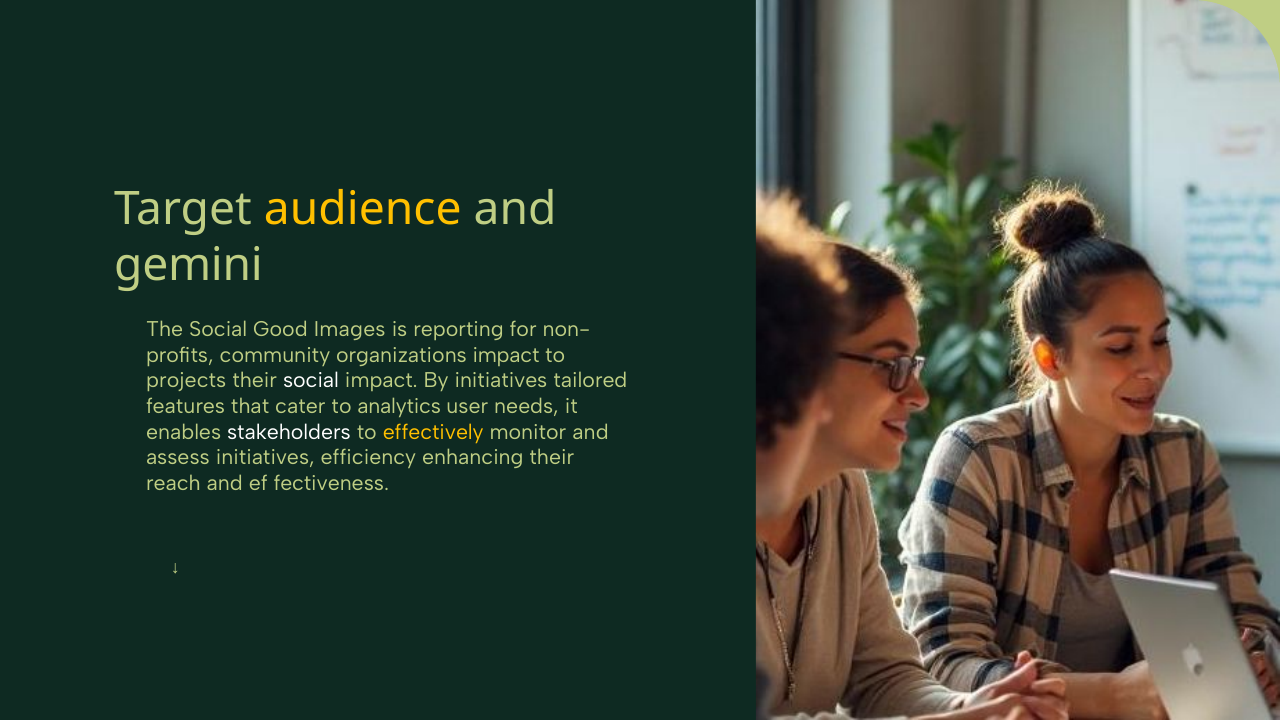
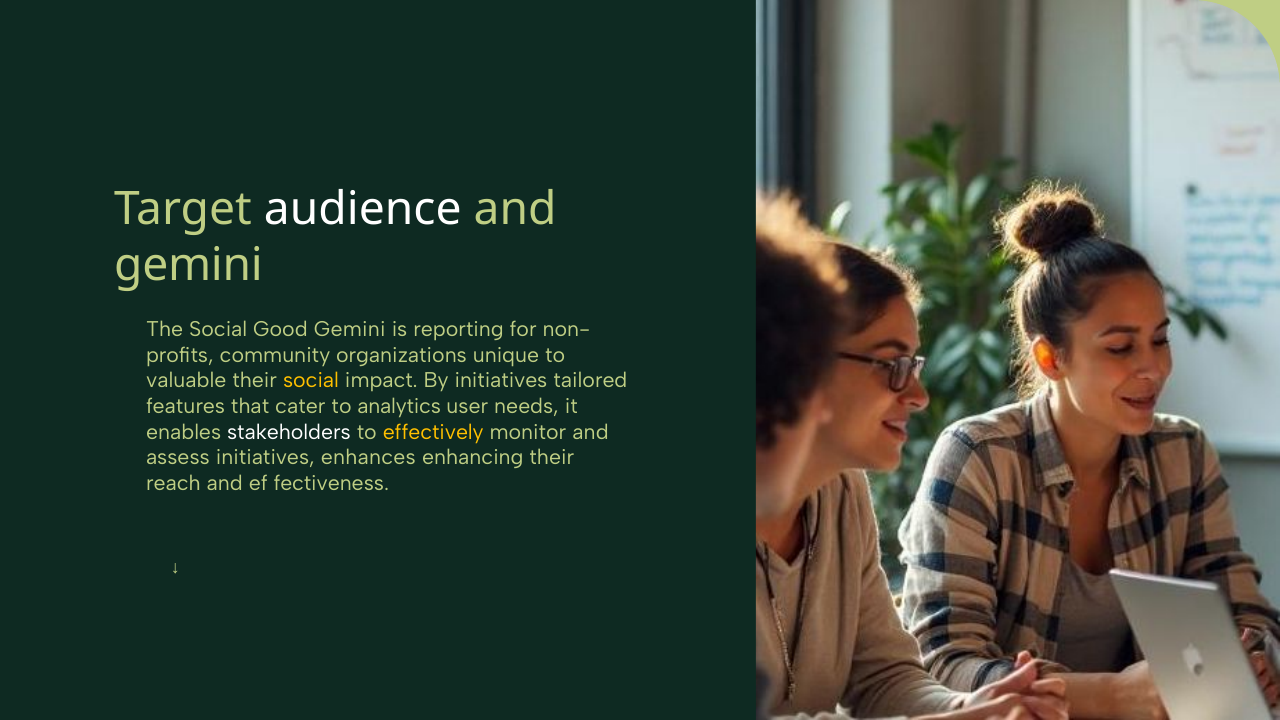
audience colour: yellow -> white (363, 210)
Good Images: Images -> Gemini (350, 330)
organizations impact: impact -> unique (506, 355)
projects: projects -> valuable (186, 381)
social colour: white -> yellow (311, 381)
efficiency: efficiency -> enhances (368, 458)
